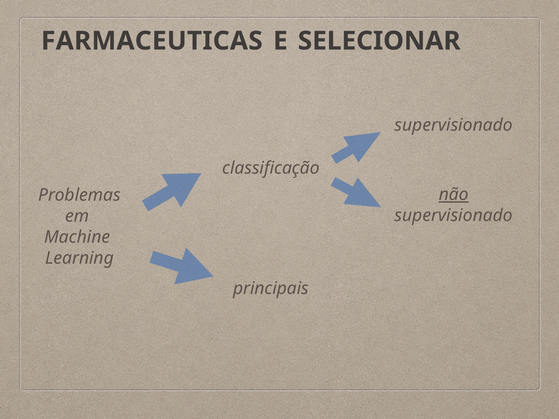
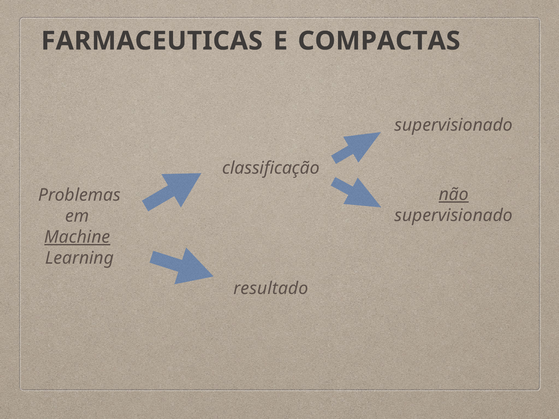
SELECIONAR: SELECIONAR -> COMPACTAS (379, 41)
Machine underline: none -> present (77, 237)
principais: principais -> resultado (271, 289)
